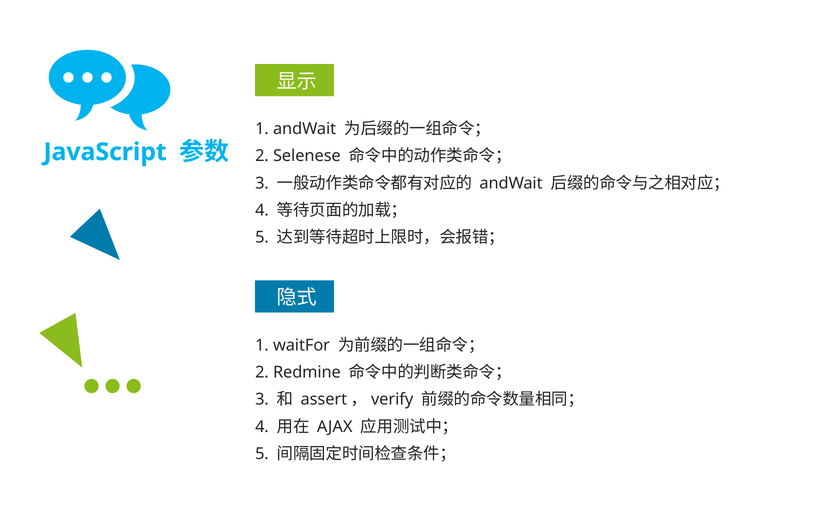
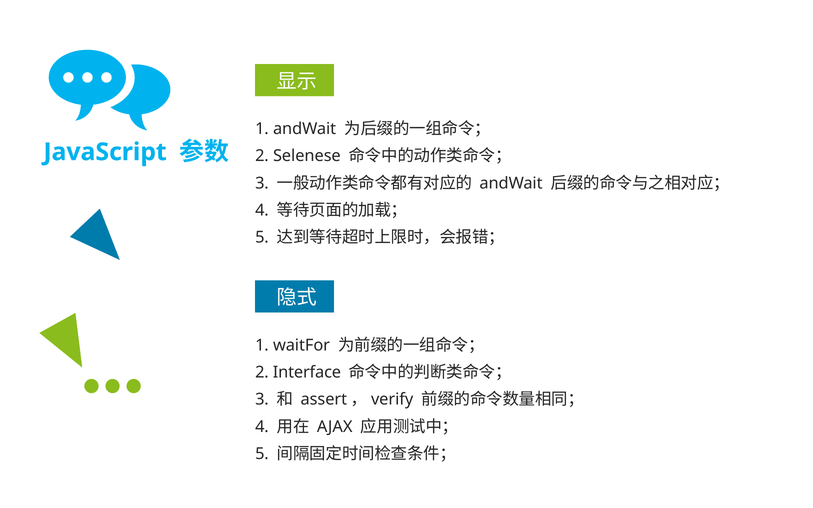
Redmine: Redmine -> Interface (307, 373)
